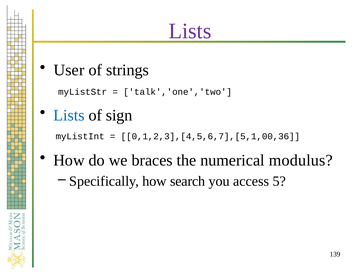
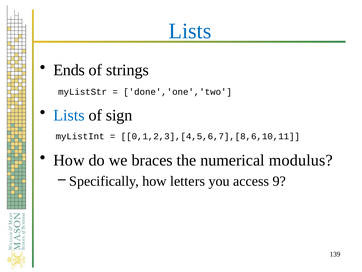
Lists colour: purple -> blue (190, 31)
User: User -> Ends (69, 70)
talk','one','two: talk','one','two -> done','one','two (178, 92)
0,1,2,3],[4,5,6,7],[5,1,00,36: 0,1,2,3],[4,5,6,7],[5,1,00,36 -> 0,1,2,3],[4,5,6,7],[8,6,10,11 (210, 136)
search: search -> letters (188, 181)
5: 5 -> 9 (279, 181)
